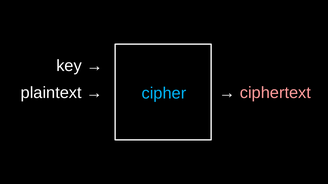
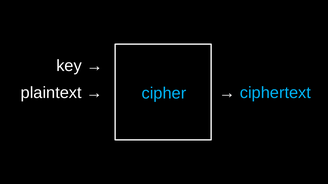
ciphertext colour: pink -> light blue (275, 93)
